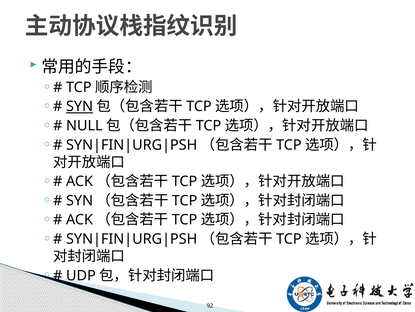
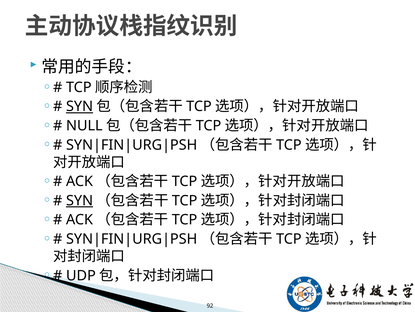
SYN underline: none -> present (80, 200)
